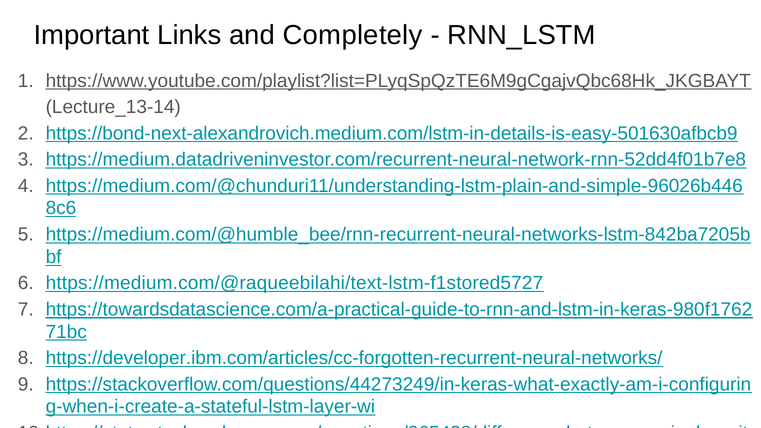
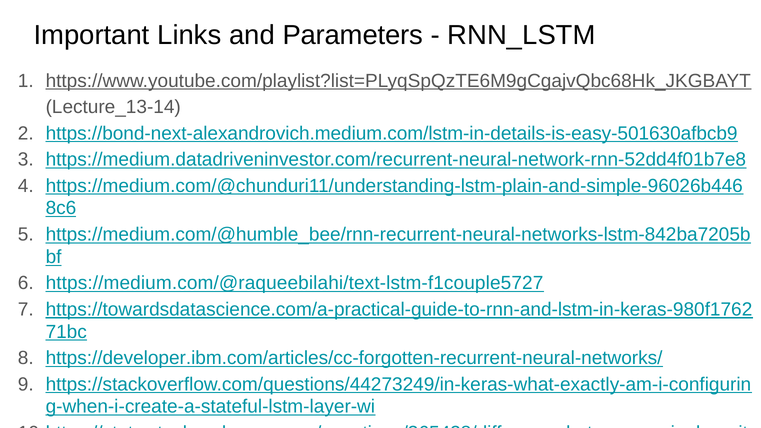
Completely: Completely -> Parameters (353, 35)
https://medium.com/@raqueebilahi/text-lstm-f1stored5727: https://medium.com/@raqueebilahi/text-lstm-f1stored5727 -> https://medium.com/@raqueebilahi/text-lstm-f1couple5727 (294, 283)
